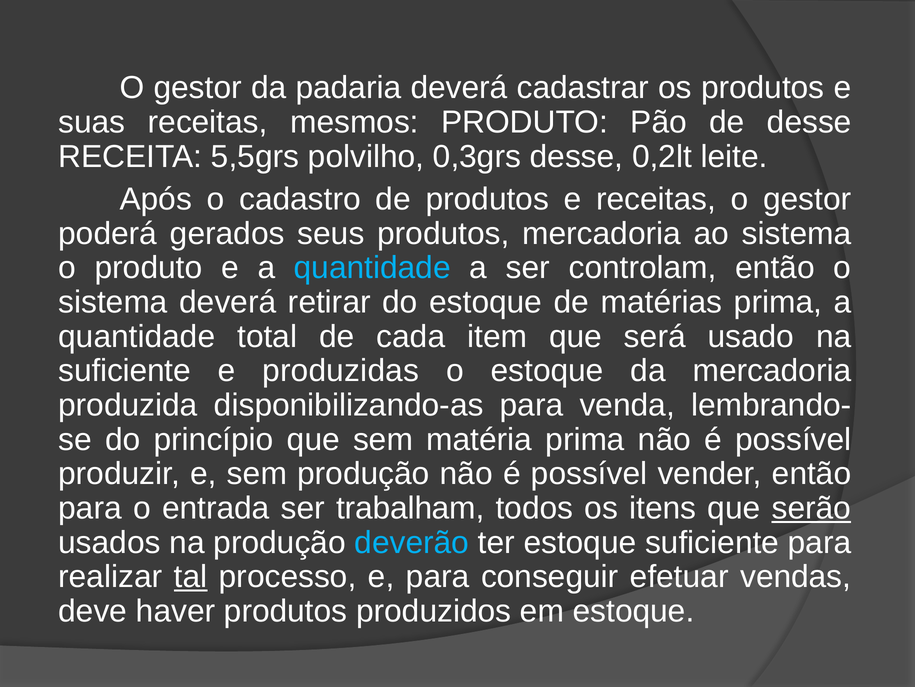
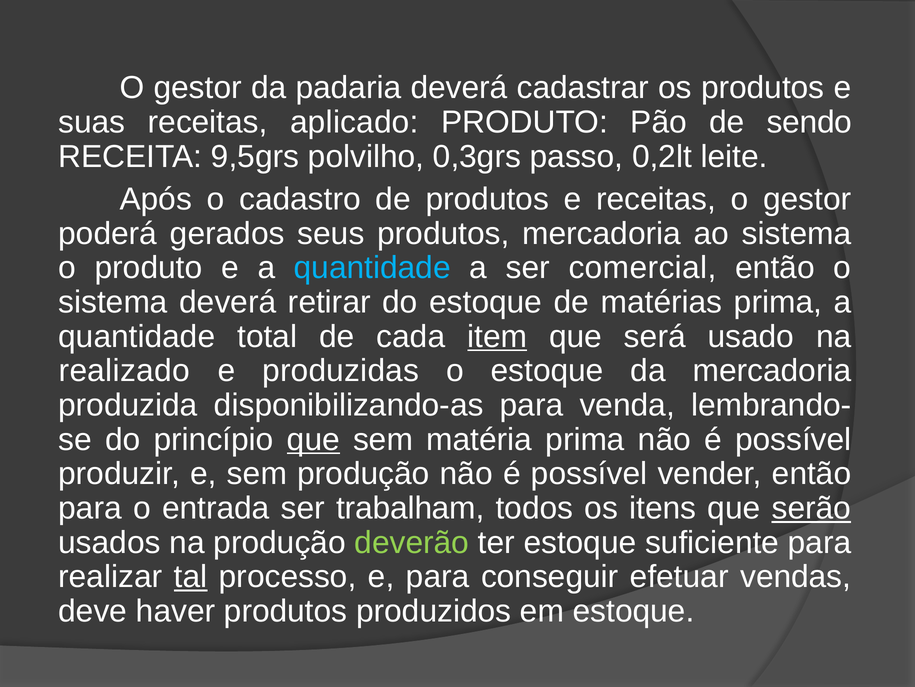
mesmos: mesmos -> aplicado (354, 122)
de desse: desse -> sendo (809, 122)
5,5grs: 5,5grs -> 9,5grs (255, 156)
0,3grs desse: desse -> passo (577, 156)
controlam: controlam -> comercial (643, 268)
item underline: none -> present (497, 336)
suficiente: suficiente -> realizado (124, 370)
que underline: none -> present (313, 439)
deverão colour: light blue -> light green (412, 542)
